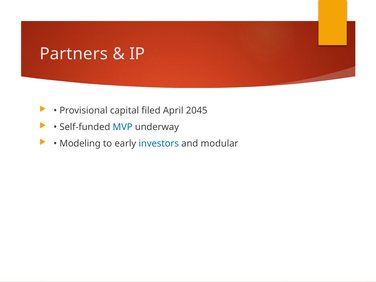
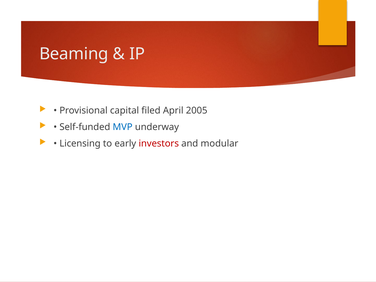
Partners: Partners -> Beaming (74, 54)
2045: 2045 -> 2005 (197, 111)
Modeling: Modeling -> Licensing (80, 144)
investors colour: blue -> red (159, 144)
